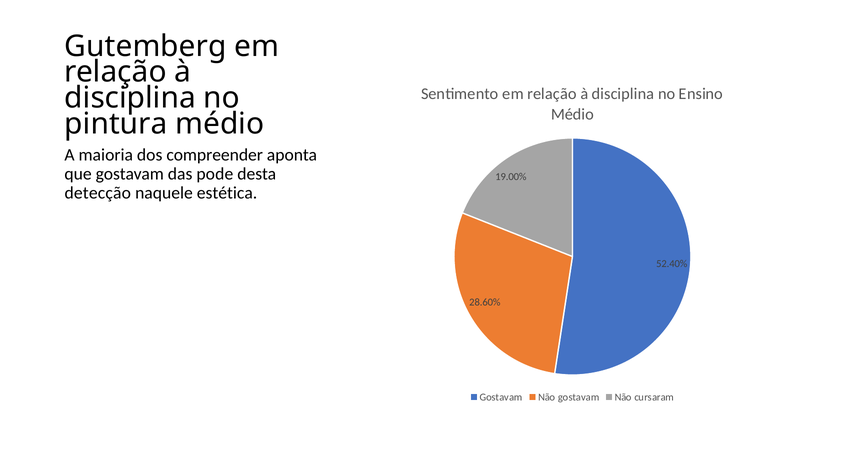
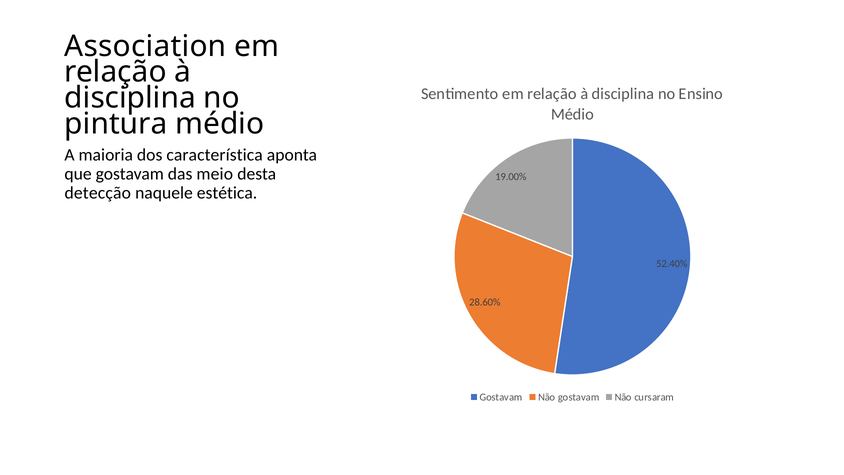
Gutemberg: Gutemberg -> Association (145, 46)
compreender: compreender -> característica (215, 155)
pode: pode -> meio (215, 174)
